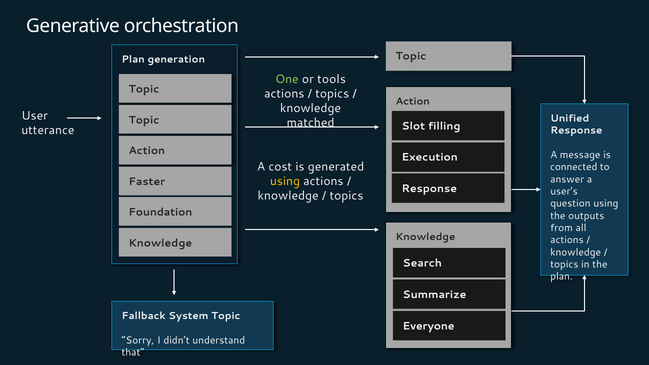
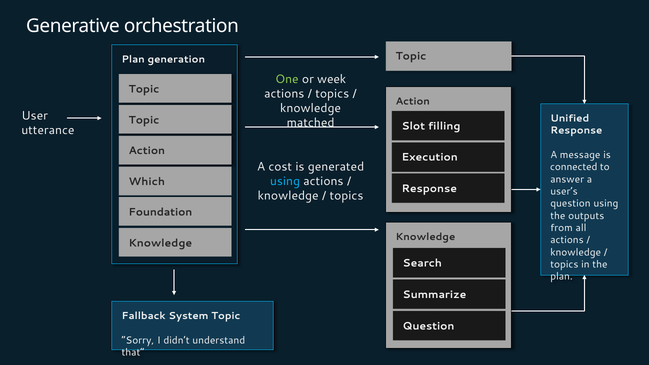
tools: tools -> week (332, 79)
using colour: yellow -> light blue (285, 181)
Faster: Faster -> Which (147, 182)
Everyone: Everyone -> Question (428, 326)
